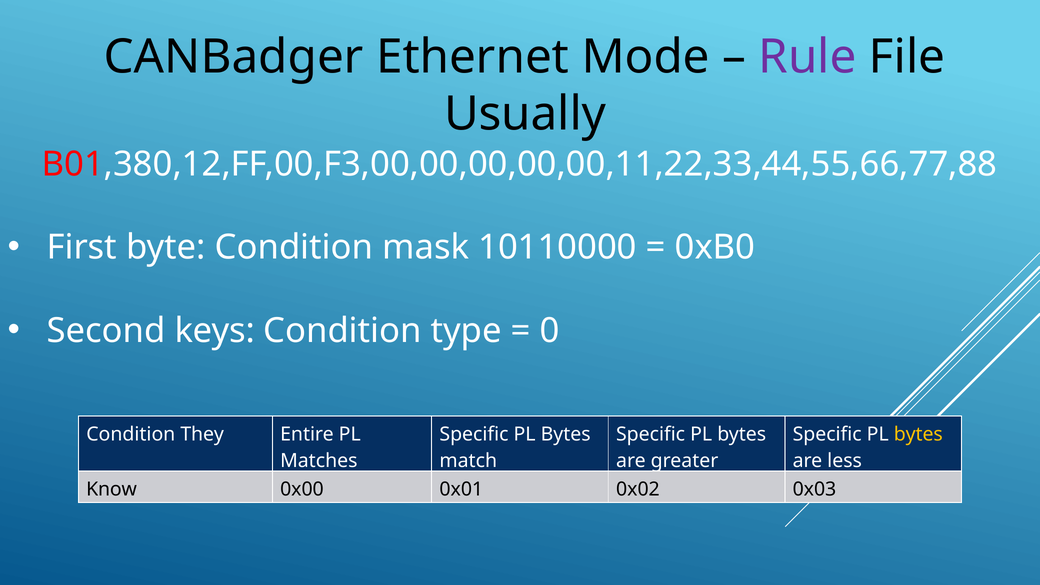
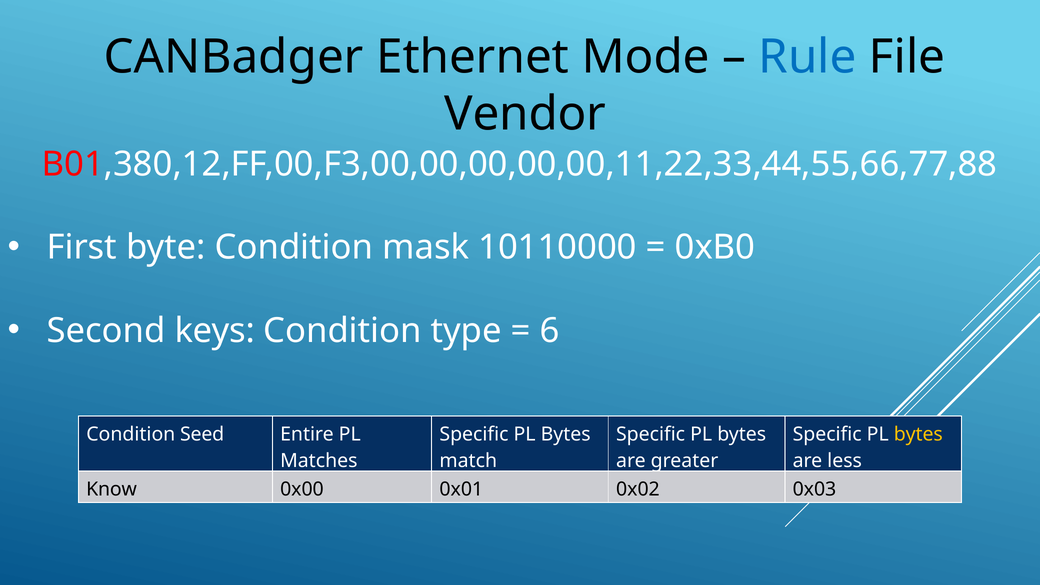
Rule colour: purple -> blue (808, 57)
Usually: Usually -> Vendor (525, 114)
0: 0 -> 6 (550, 331)
They: They -> Seed (202, 434)
